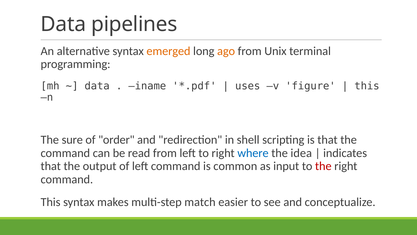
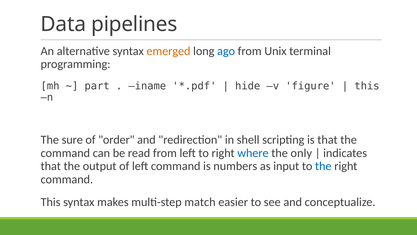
ago colour: orange -> blue (226, 51)
data: data -> part (97, 86)
uses: uses -> hide (248, 86)
idea: idea -> only (301, 153)
common: common -> numbers (235, 166)
the colour: red -> blue (323, 166)
